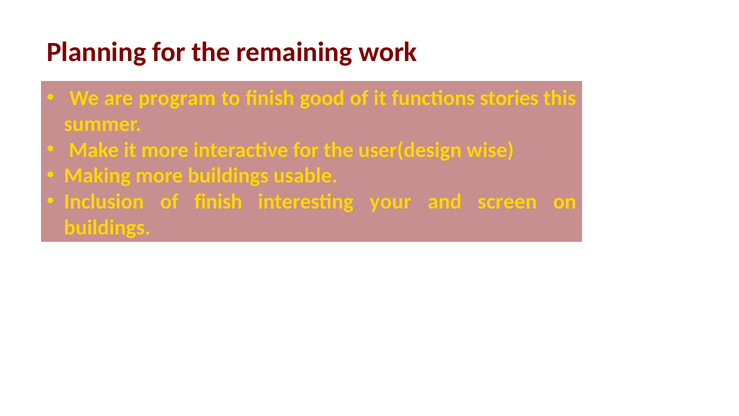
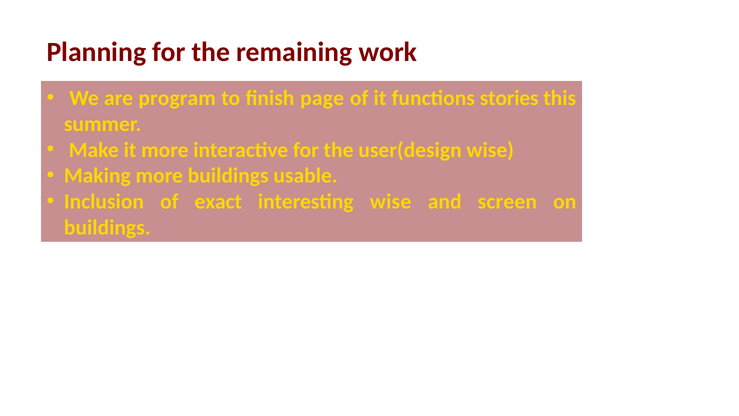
good: good -> page (322, 98)
of finish: finish -> exact (218, 202)
interesting your: your -> wise (391, 202)
